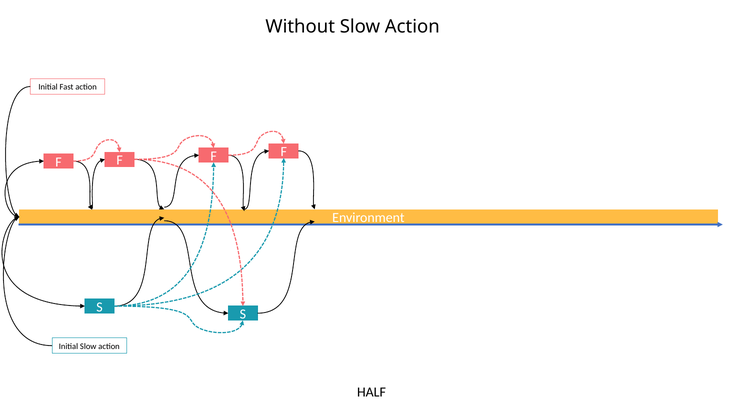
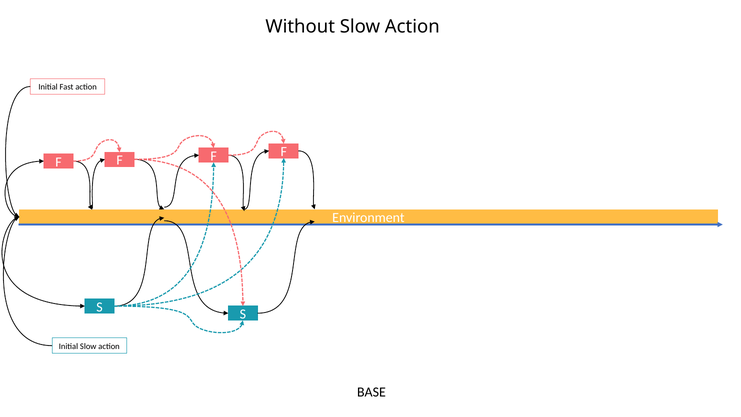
HALF: HALF -> BASE (371, 392)
